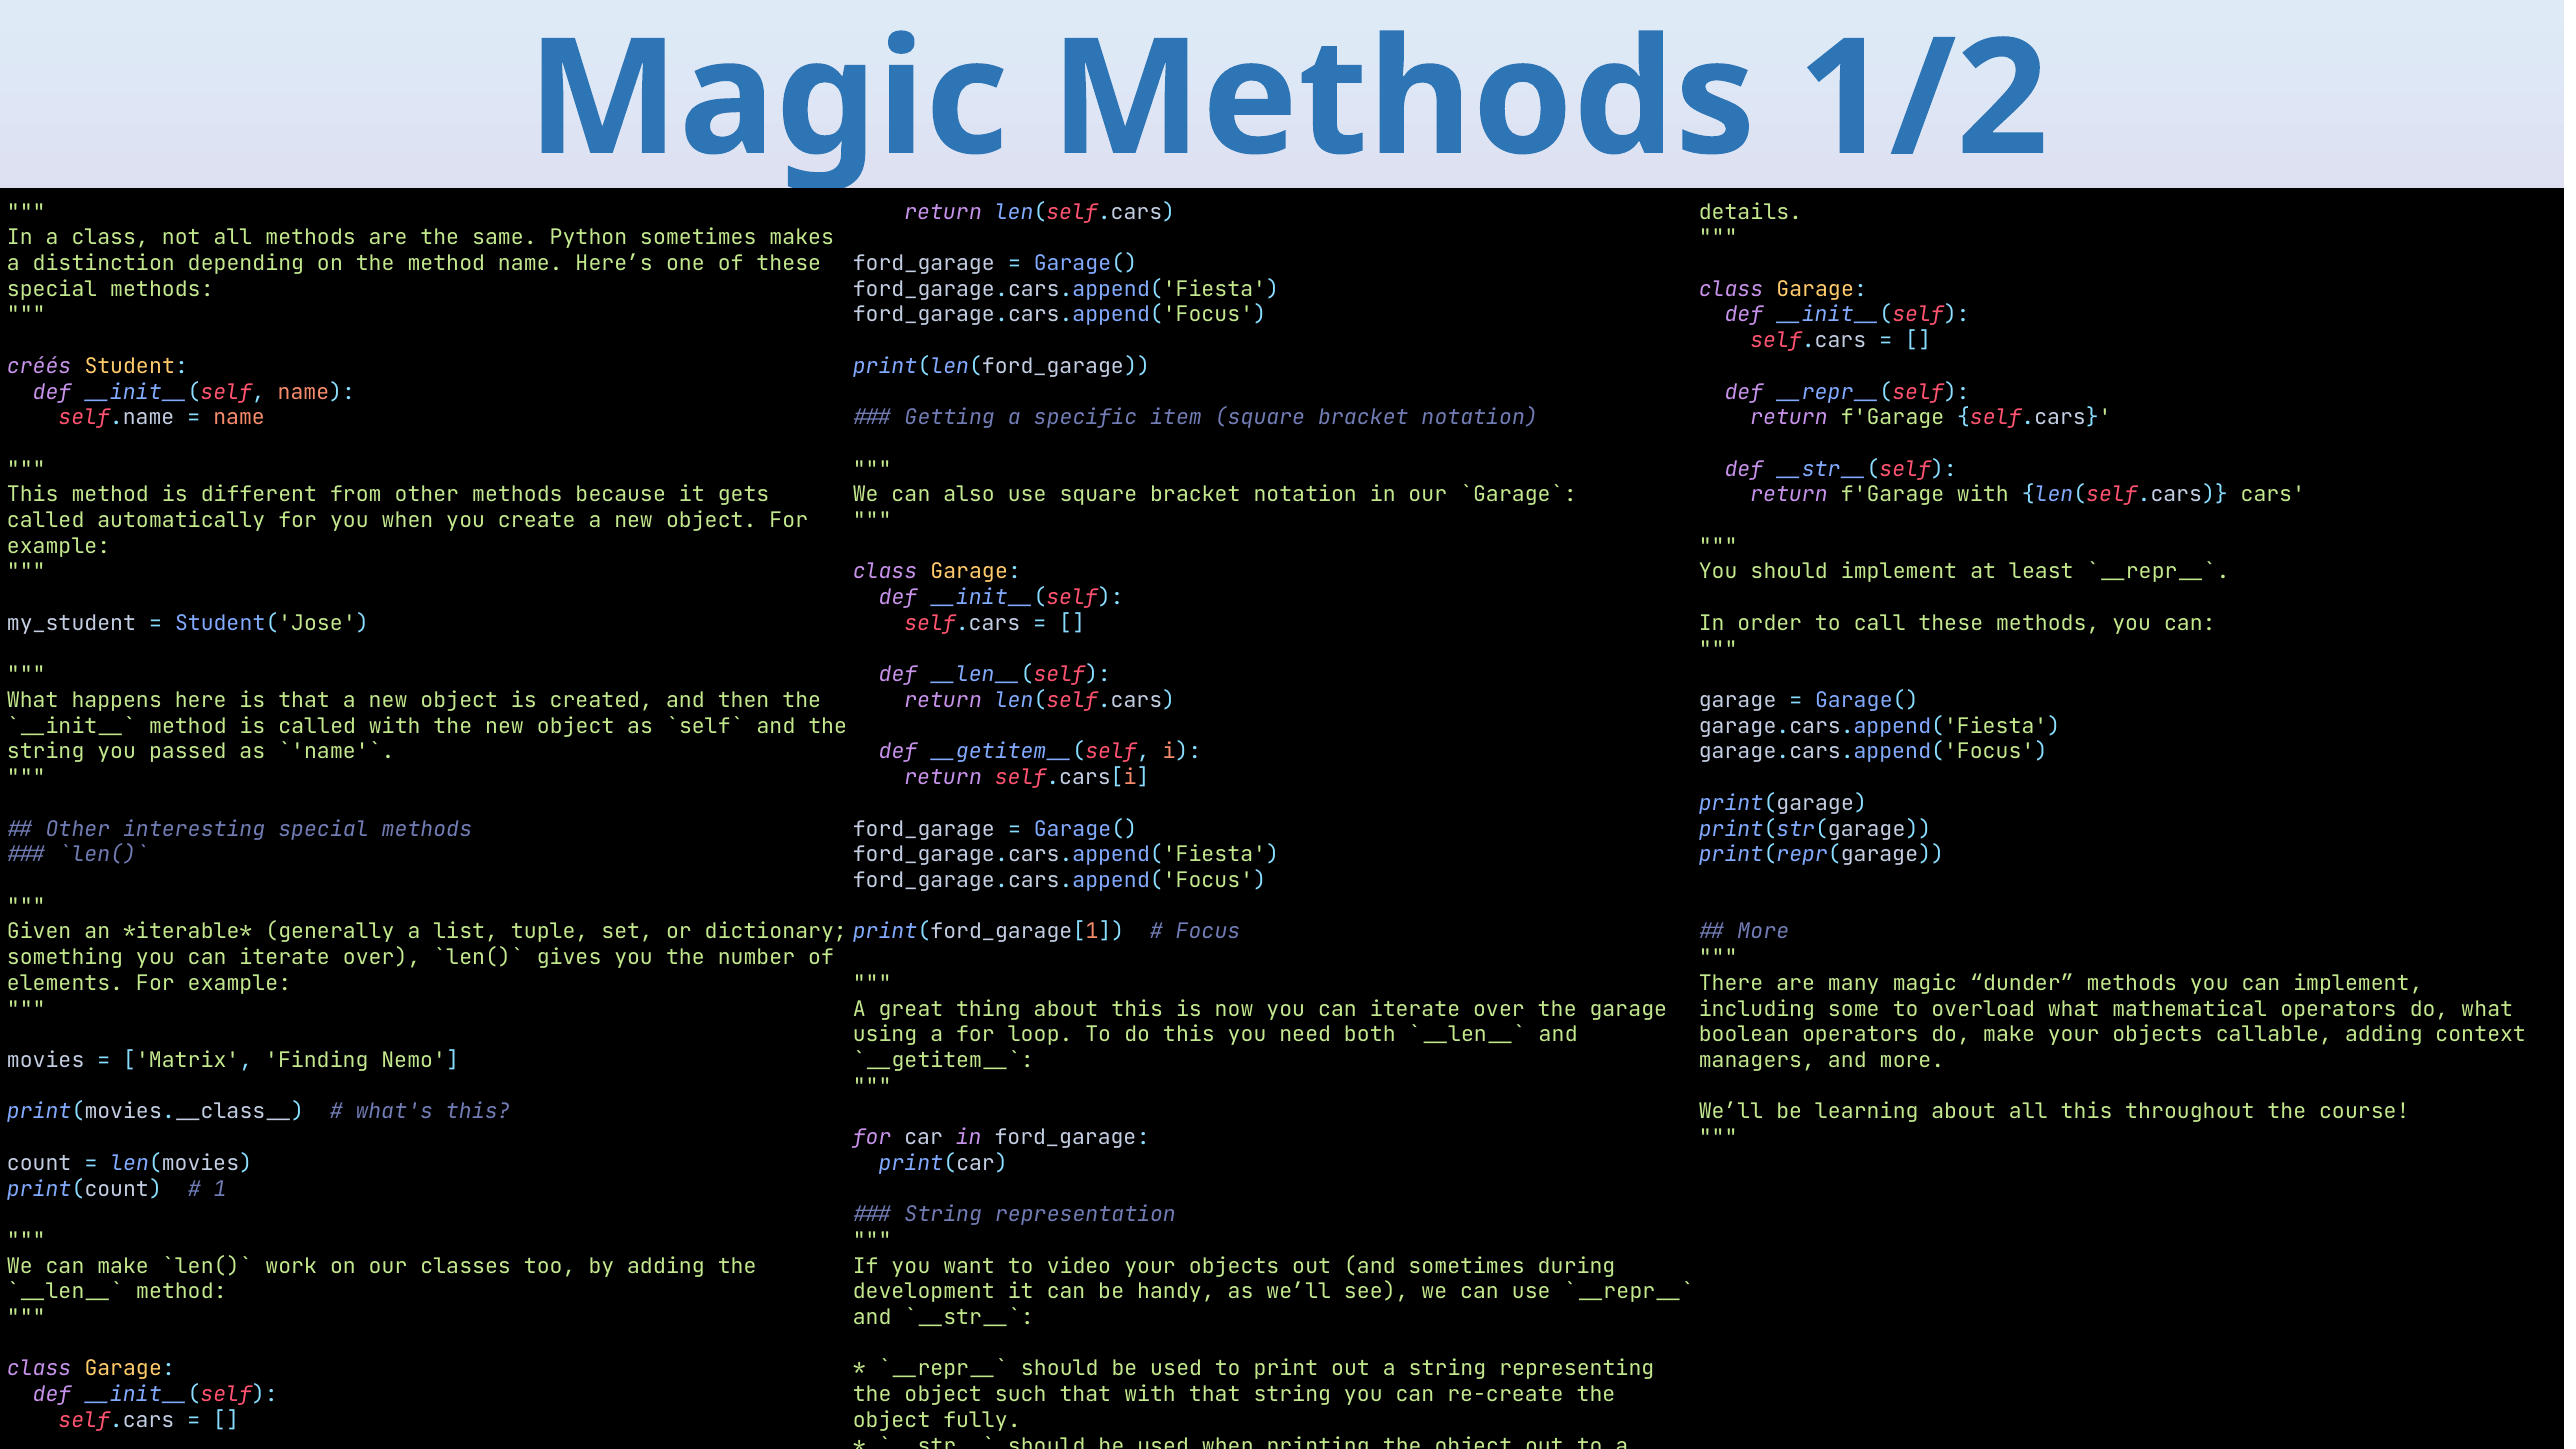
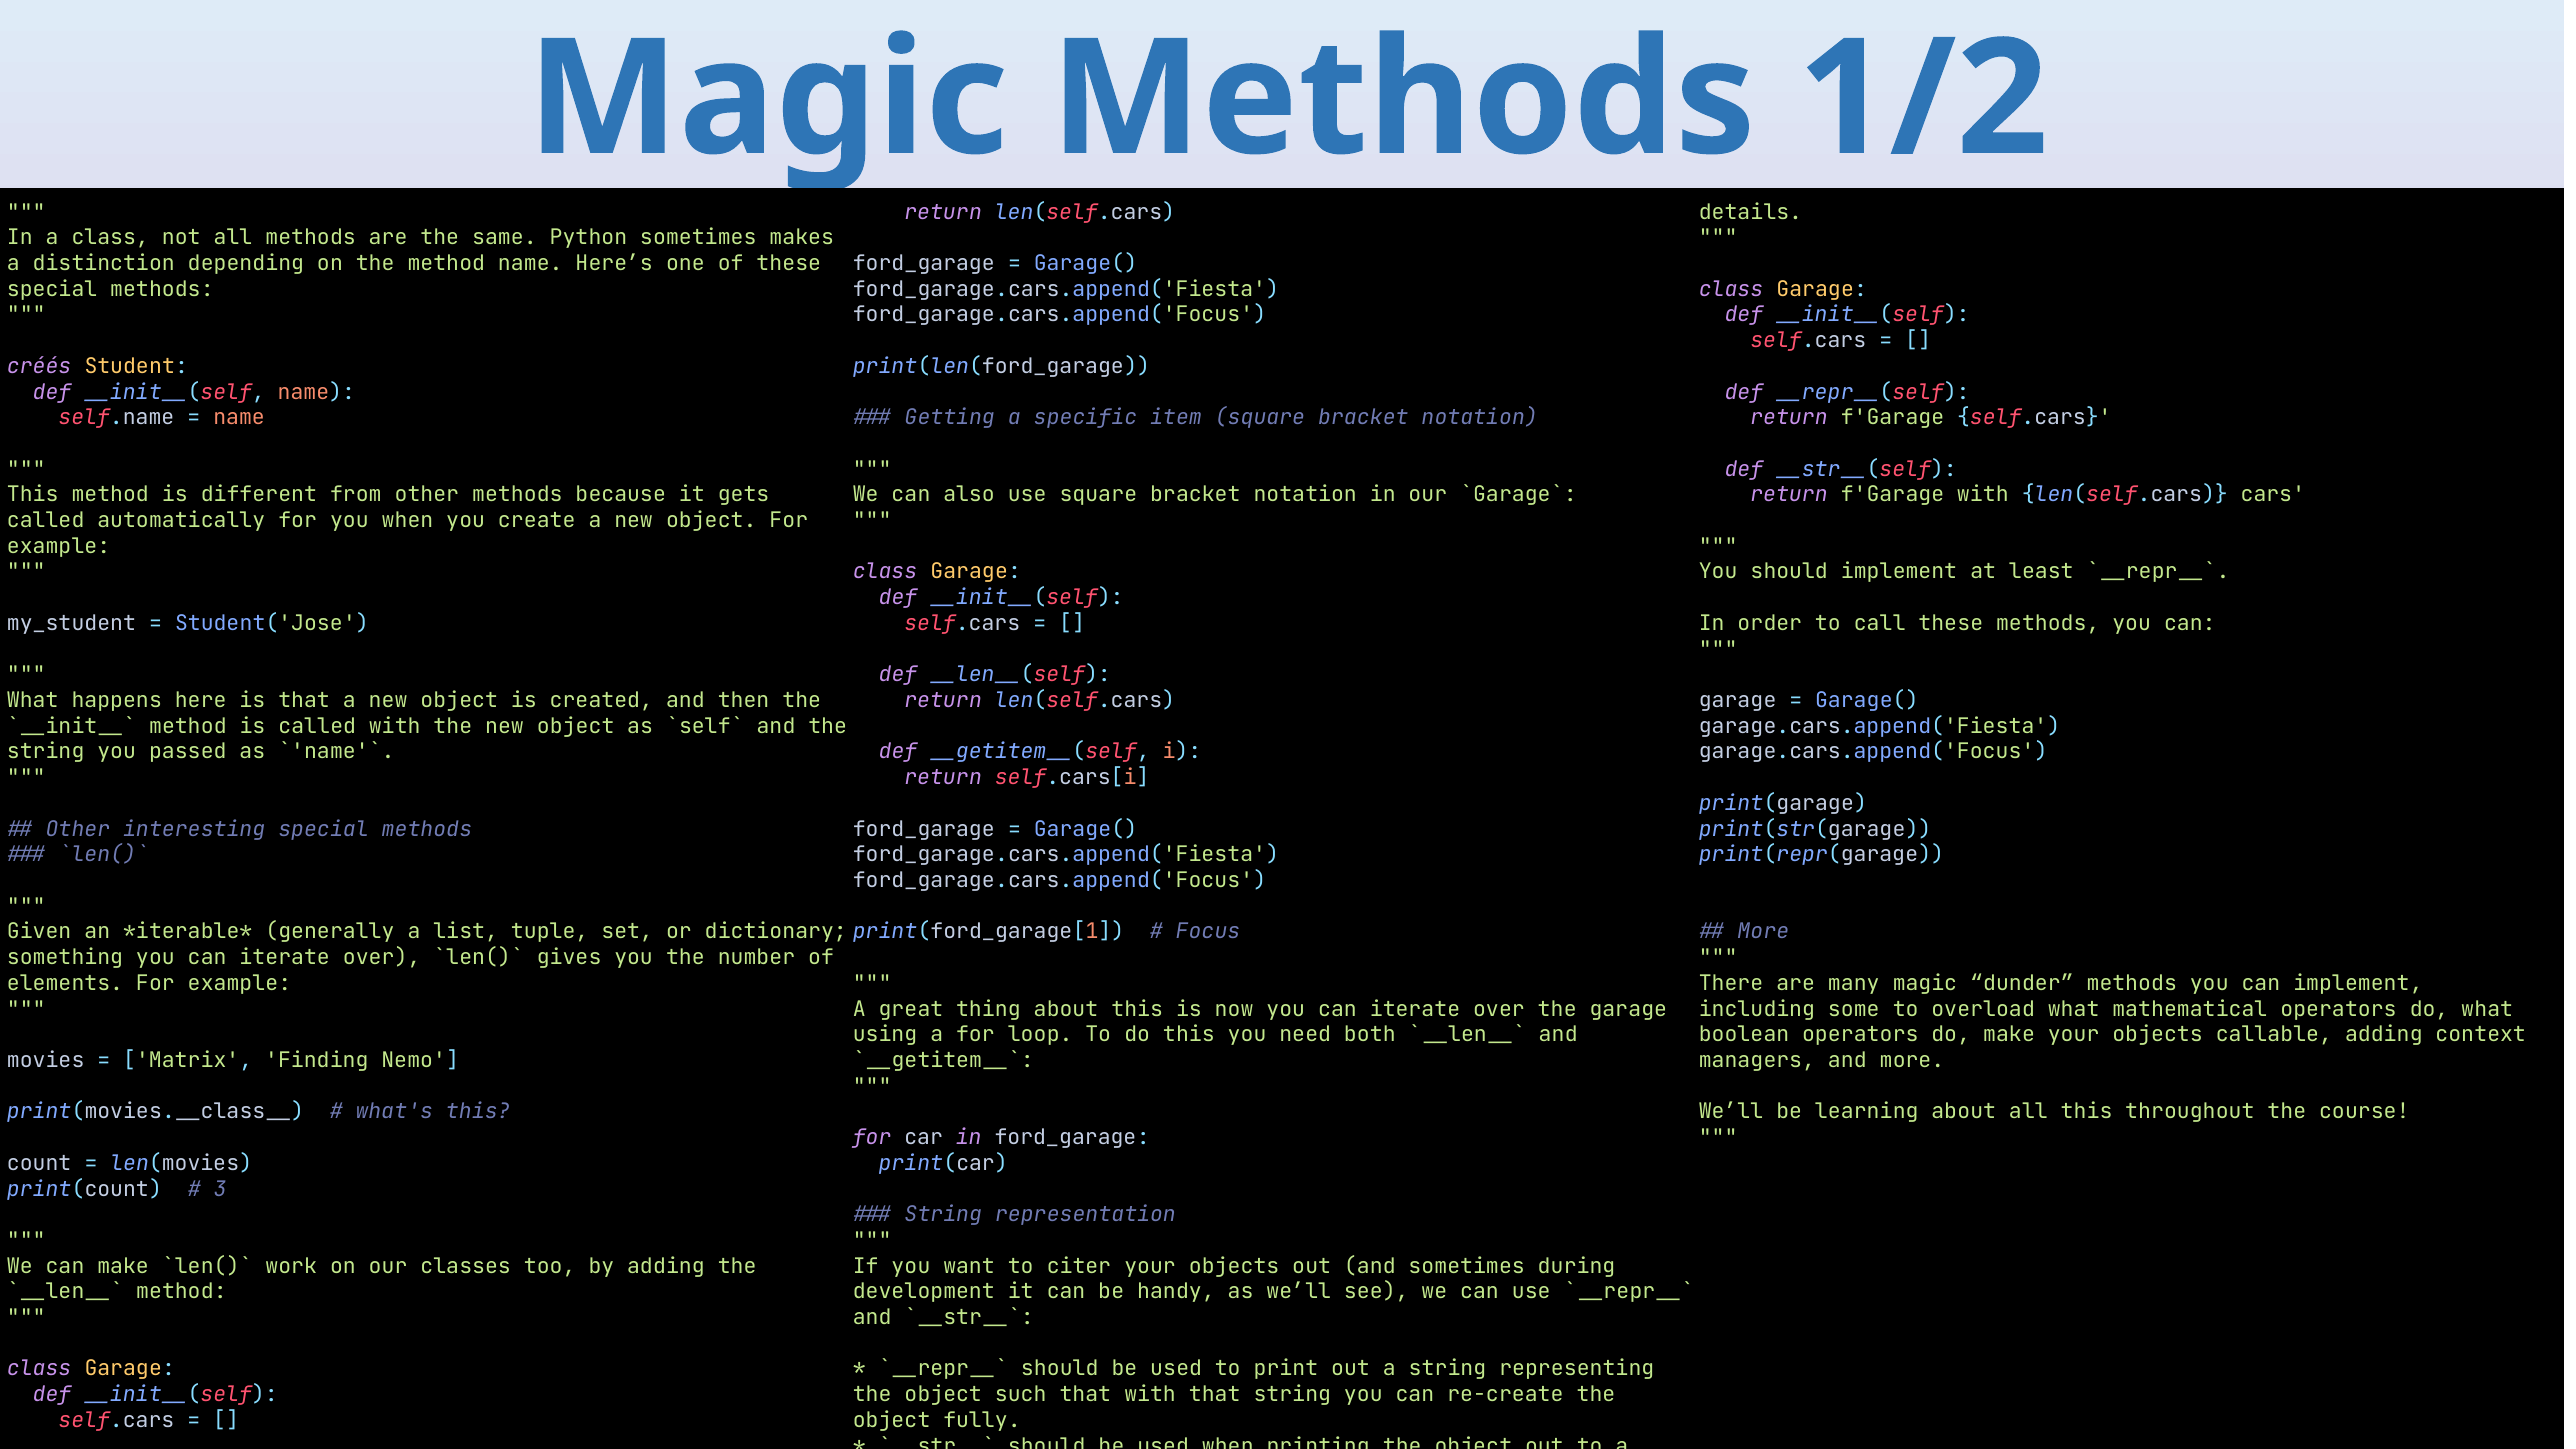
1: 1 -> 3 (220, 1189)
video: video -> citer (1079, 1266)
